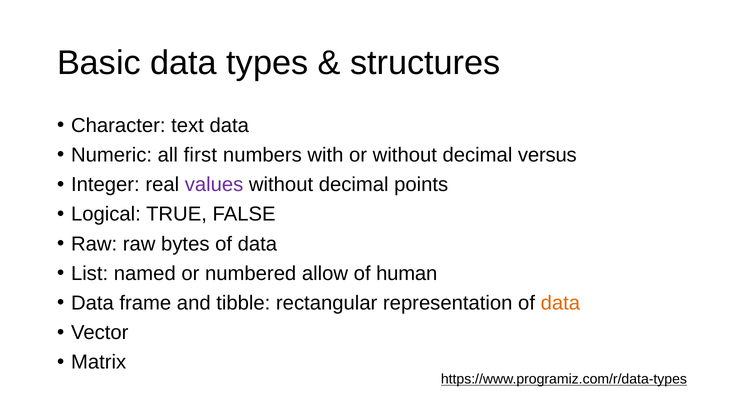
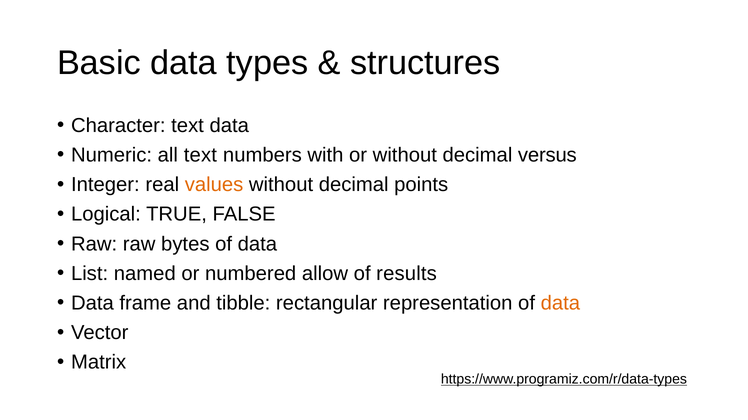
all first: first -> text (200, 155)
values colour: purple -> orange (214, 185)
human: human -> results (407, 274)
